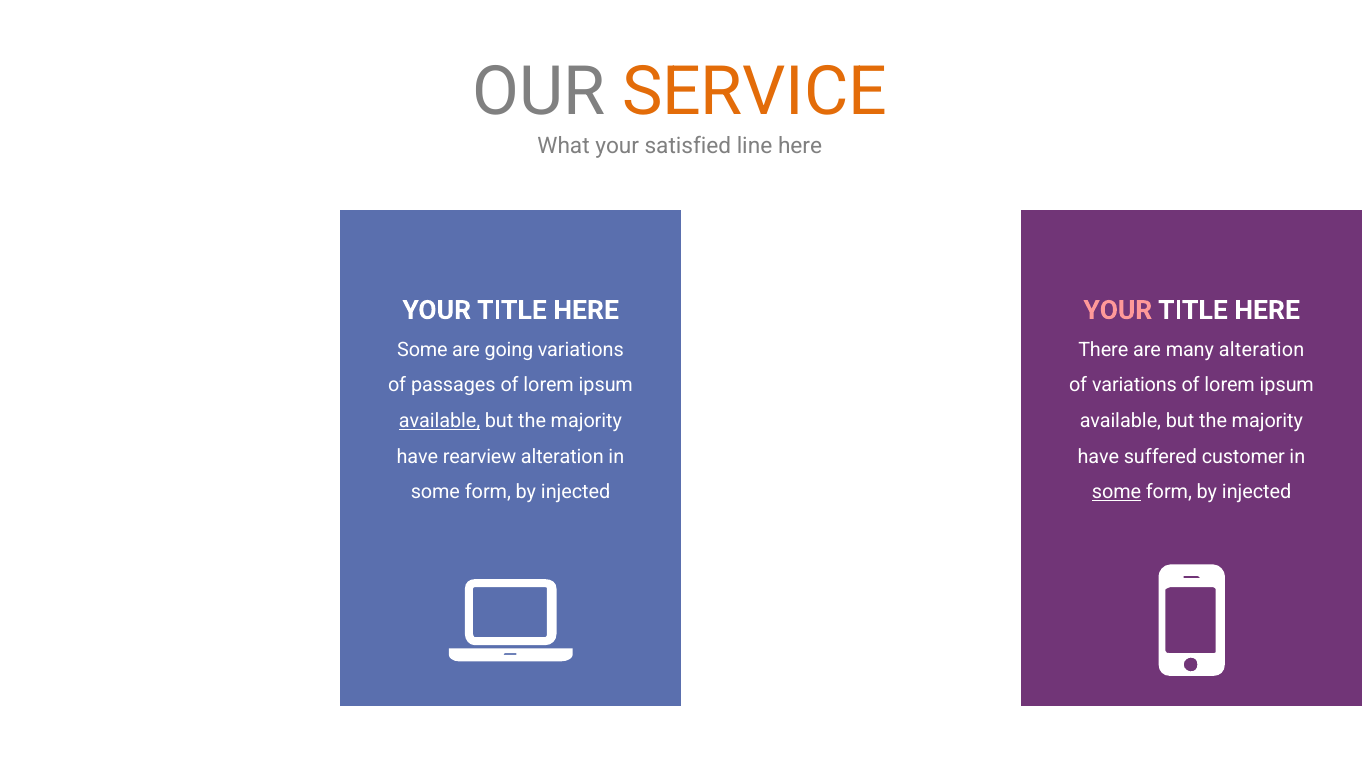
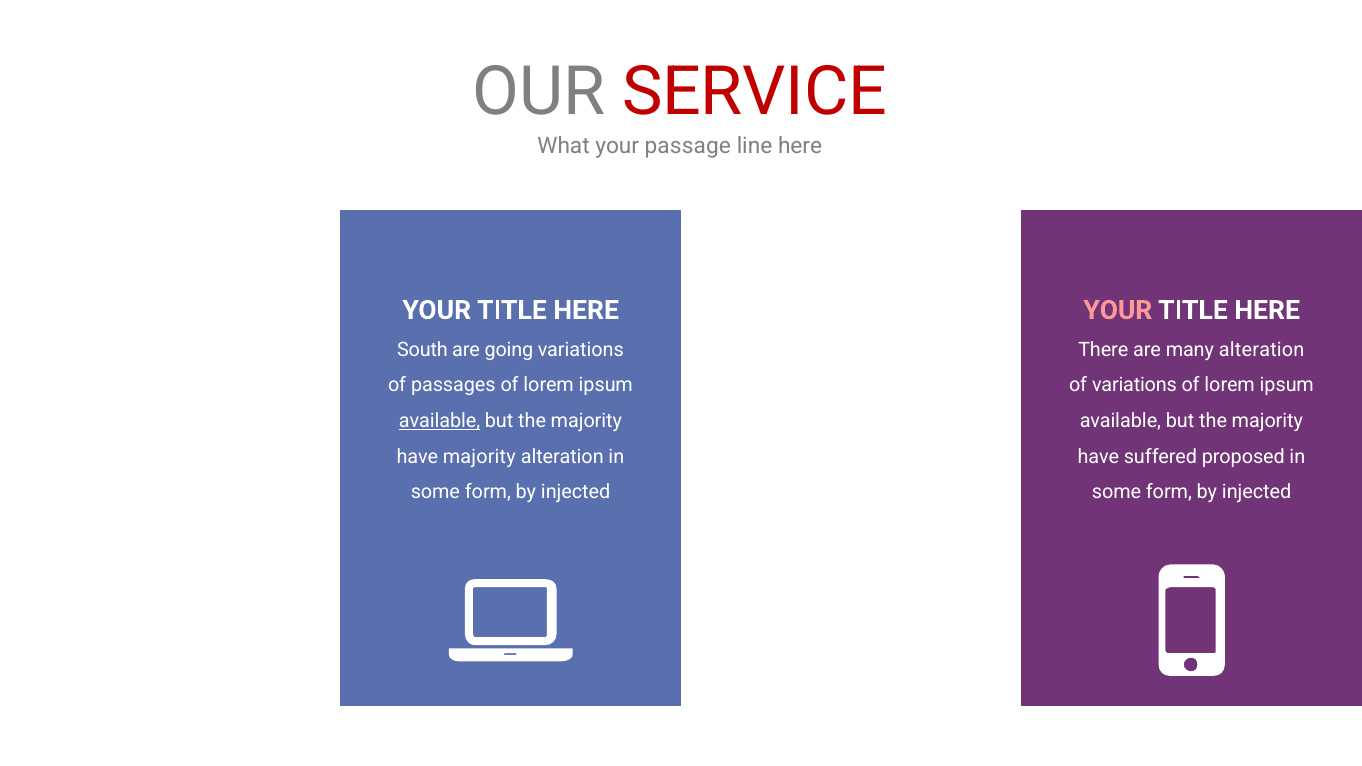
SERVICE colour: orange -> red (755, 92)
satisfied: satisfied -> passage (688, 146)
Some: Some -> South (422, 350)
have rearview: rearview -> majority (479, 457)
customer: customer -> proposed (1243, 457)
some underline: present -> none (1117, 492)
